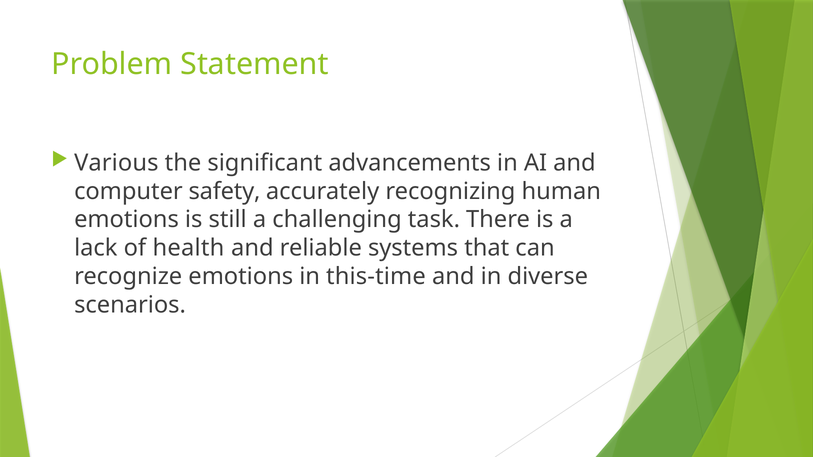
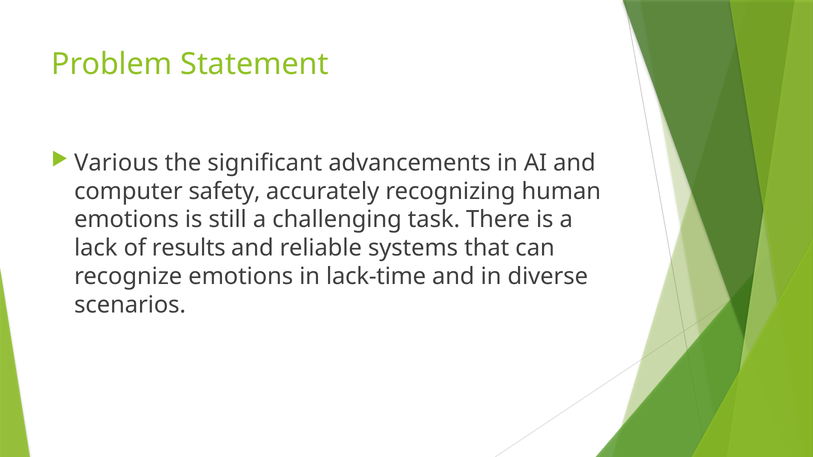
health: health -> results (189, 248)
this-time: this-time -> lack-time (376, 277)
